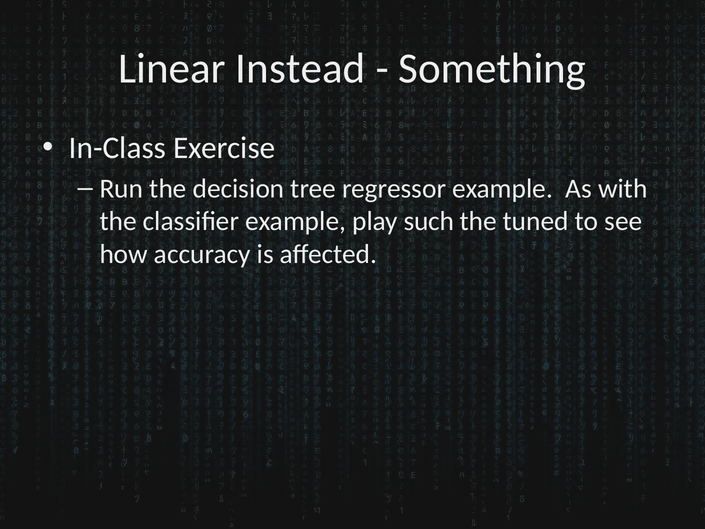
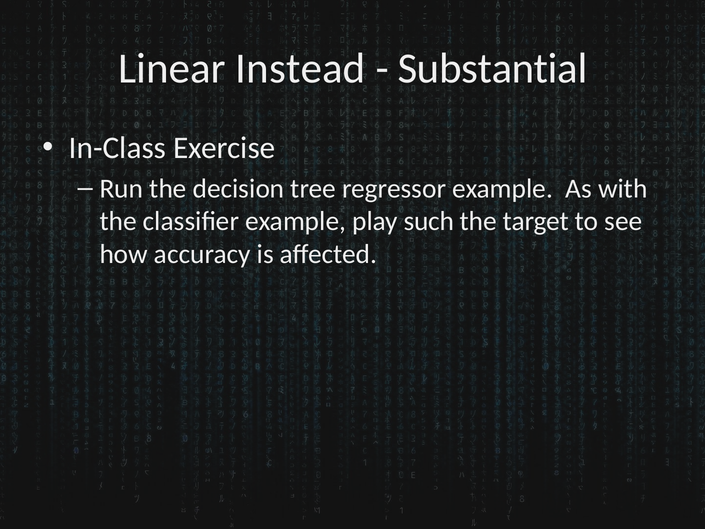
Something: Something -> Substantial (492, 68)
tuned: tuned -> target (536, 221)
